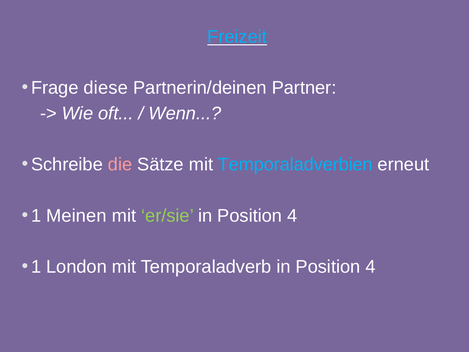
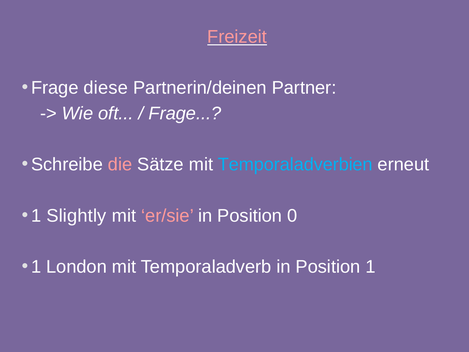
Freizeit colour: light blue -> pink (237, 37)
Wenn: Wenn -> Frage (185, 113)
Meinen: Meinen -> Slightly (76, 216)
er/sie colour: light green -> pink (167, 216)
4: 4 -> 0 (292, 216)
Temporaladverb in Position 4: 4 -> 1 (370, 267)
